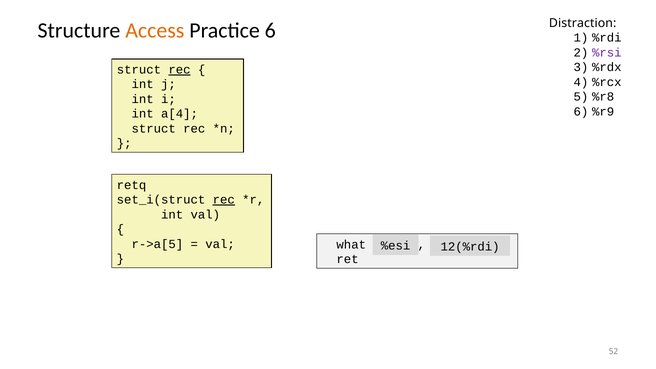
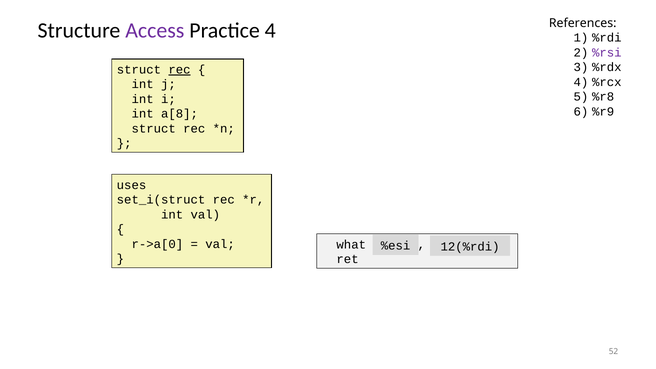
Distraction: Distraction -> References (583, 23)
Access colour: orange -> purple (155, 31)
Practice 6: 6 -> 4 (270, 31)
a[4: a[4 -> a[8 (179, 114)
retq: retq -> uses (132, 185)
rec underline: present -> none (224, 200)
r->a[5: r->a[5 -> r->a[0 (157, 244)
